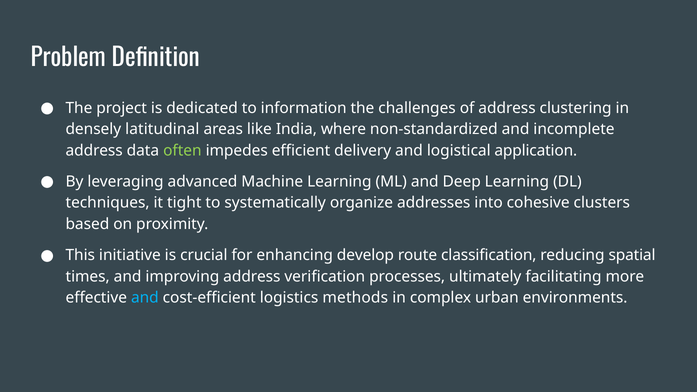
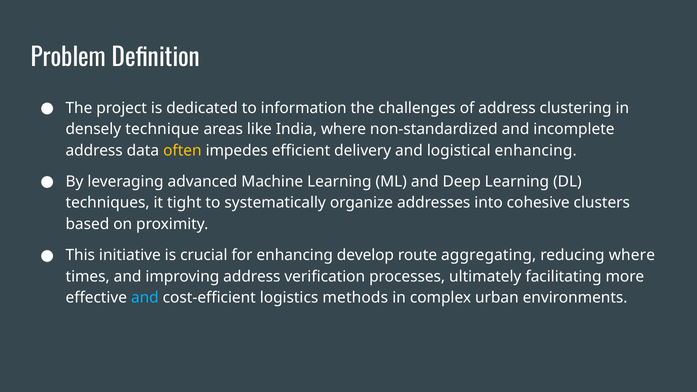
latitudinal: latitudinal -> technique (162, 129)
often colour: light green -> yellow (182, 151)
logistical application: application -> enhancing (536, 151)
classification: classification -> aggregating (489, 255)
reducing spatial: spatial -> where (632, 255)
